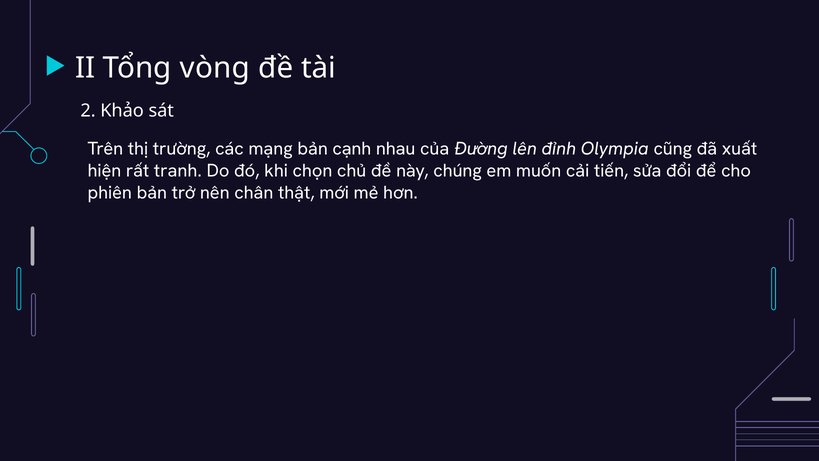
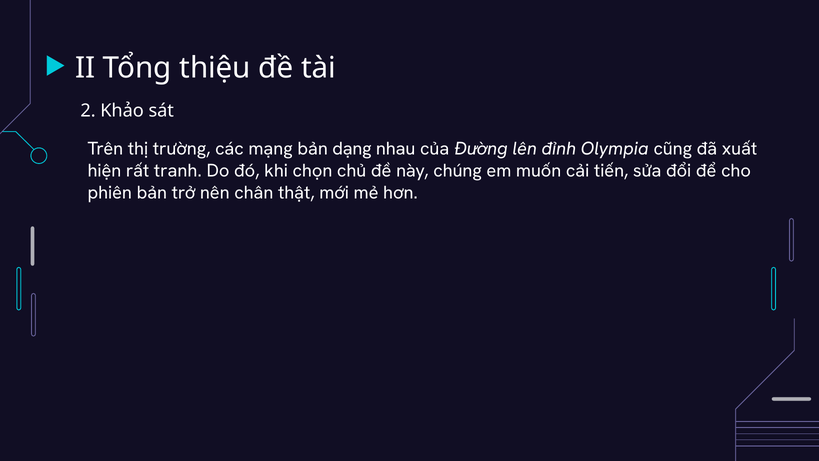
vòng: vòng -> thiệu (215, 68)
cạnh: cạnh -> dạng (352, 149)
